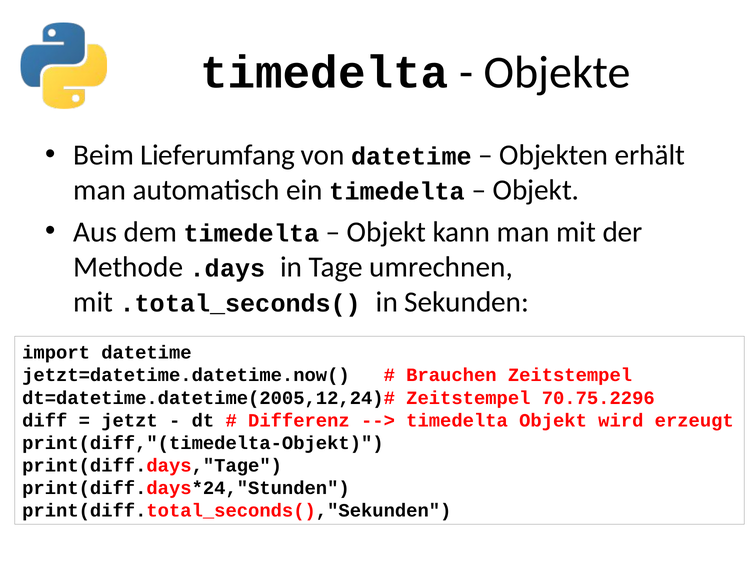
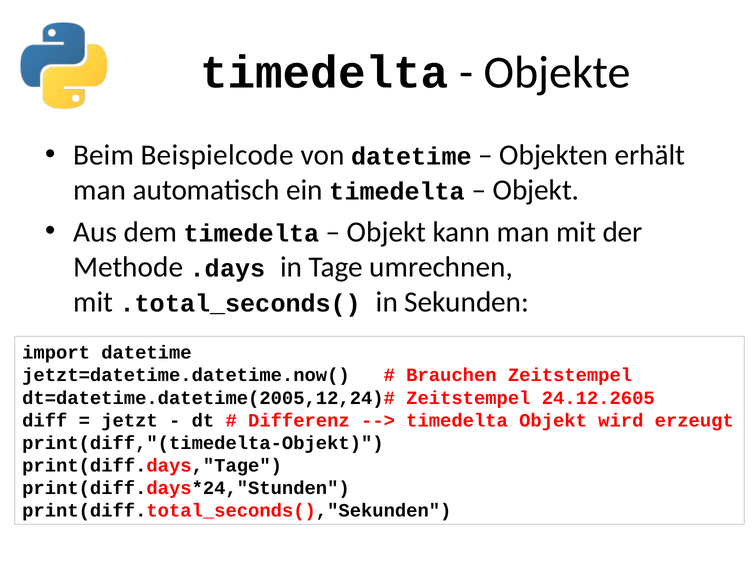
Lieferumfang: Lieferumfang -> Beispielcode (217, 155)
70.75.2296: 70.75.2296 -> 24.12.2605 (598, 398)
